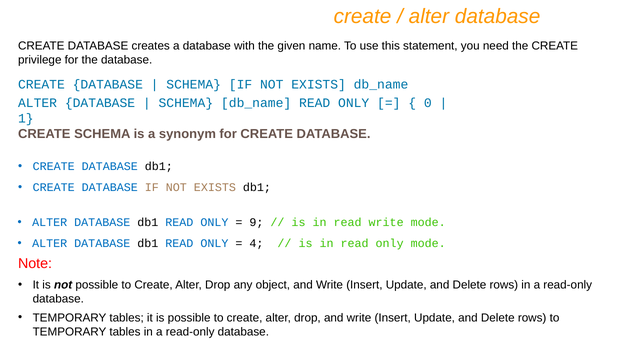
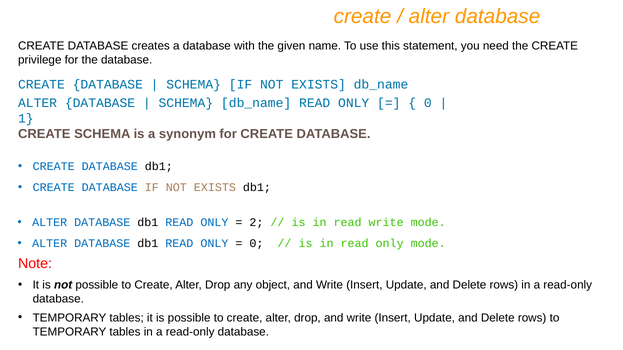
9: 9 -> 2 (256, 223)
4: 4 -> 0 (256, 244)
